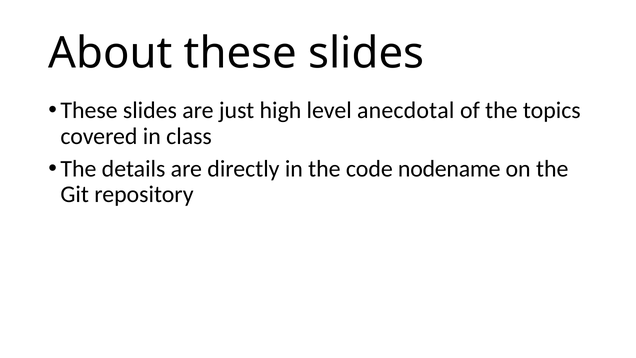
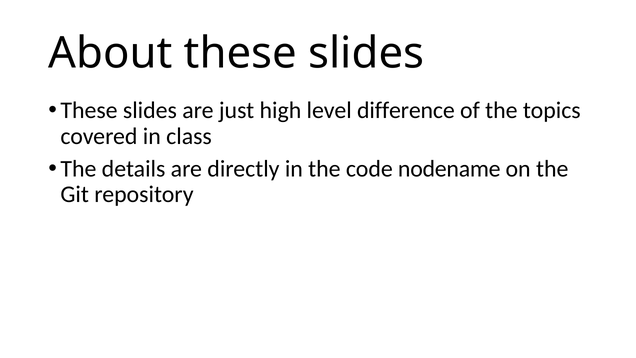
anecdotal: anecdotal -> difference (406, 110)
